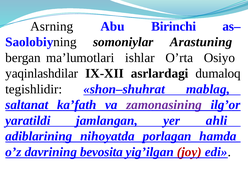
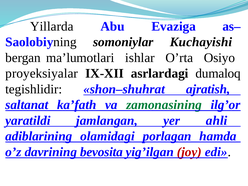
Asrning: Asrning -> Yillarda (52, 26)
Birinchi: Birinchi -> Evaziga (174, 26)
Arastuning: Arastuning -> Kuchayishi (201, 42)
yaqinlashdilar: yaqinlashdilar -> proyeksiyalar (42, 73)
mablag: mablag -> ajratish (208, 89)
zamonasining colour: purple -> green (164, 105)
nihoyatda: nihoyatda -> olamidagi (107, 136)
